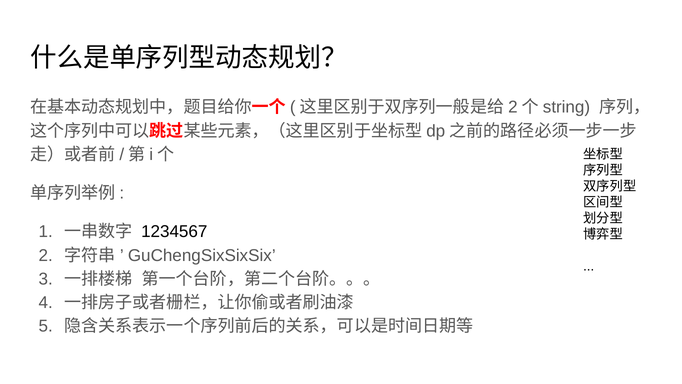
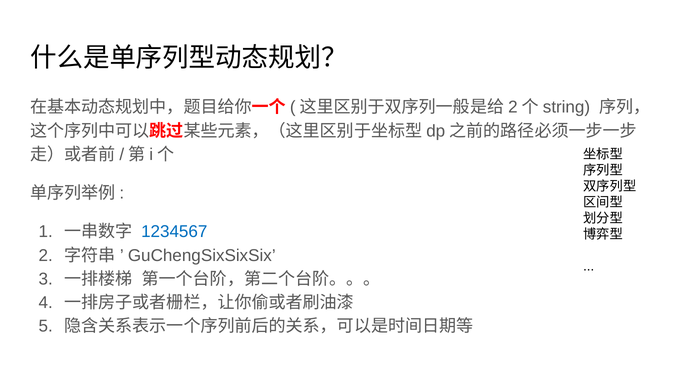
1234567 colour: black -> blue (174, 232)
